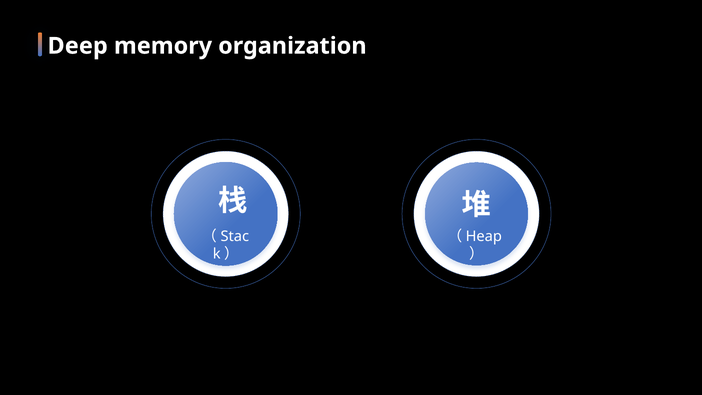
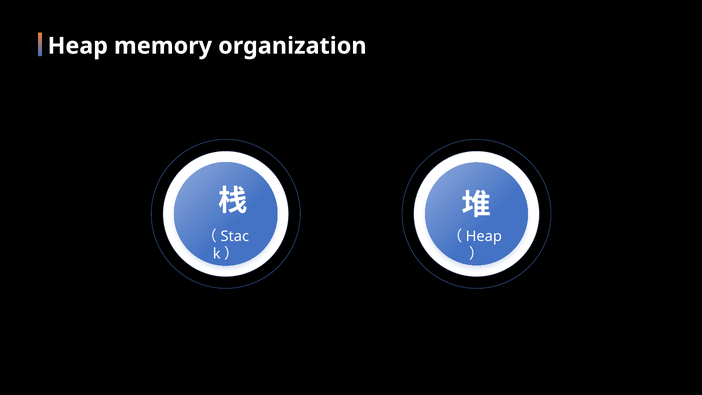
Deep: Deep -> Heap (78, 46)
